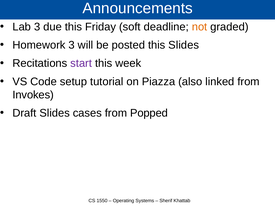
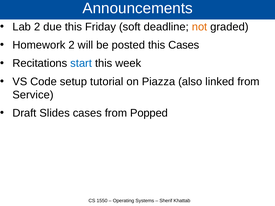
Lab 3: 3 -> 2 (37, 27)
Homework 3: 3 -> 2 (72, 45)
this Slides: Slides -> Cases (184, 45)
start colour: purple -> blue (81, 63)
Invokes: Invokes -> Service (33, 95)
